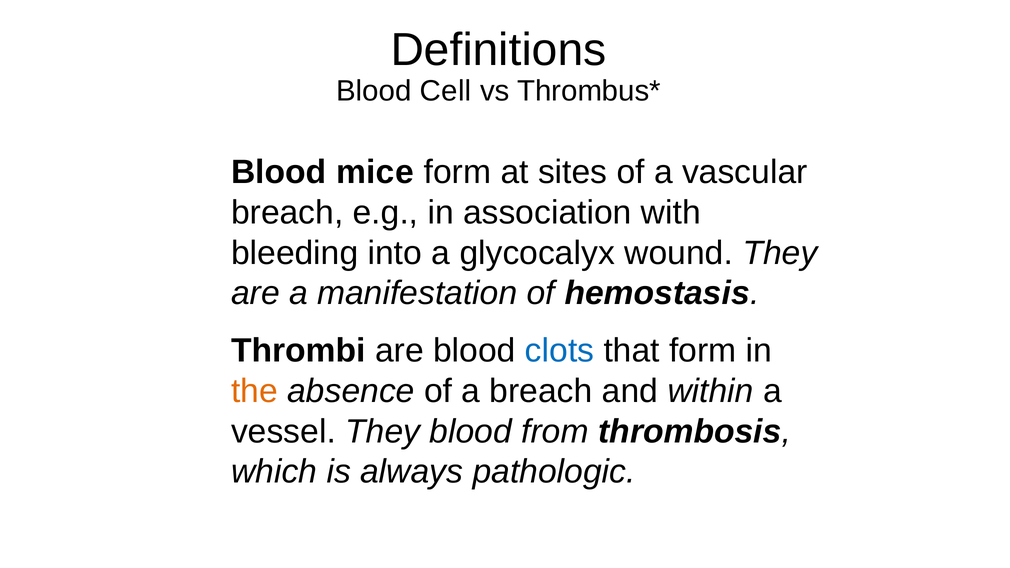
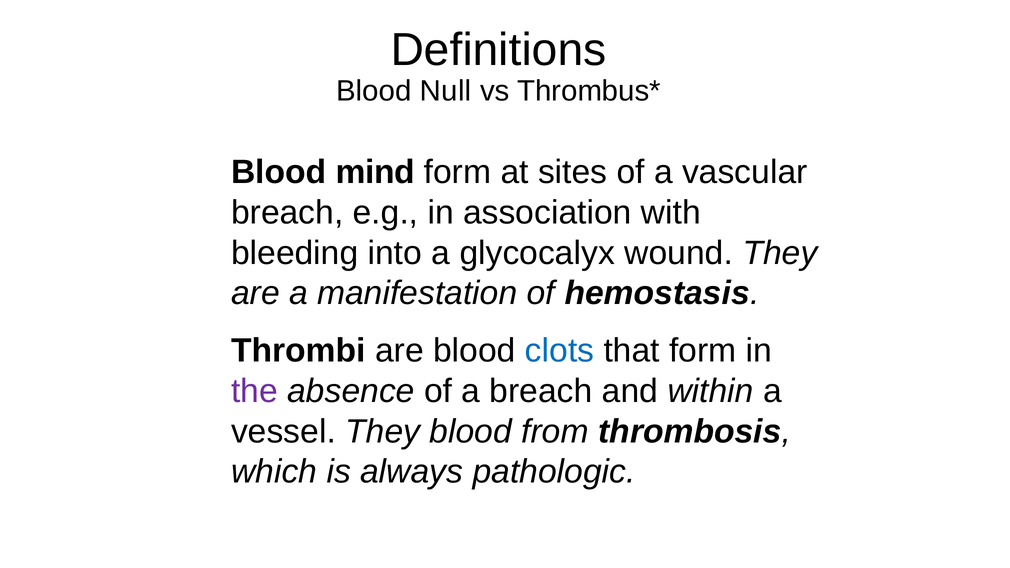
Cell: Cell -> Null (446, 91)
mice: mice -> mind (375, 172)
the colour: orange -> purple (254, 391)
